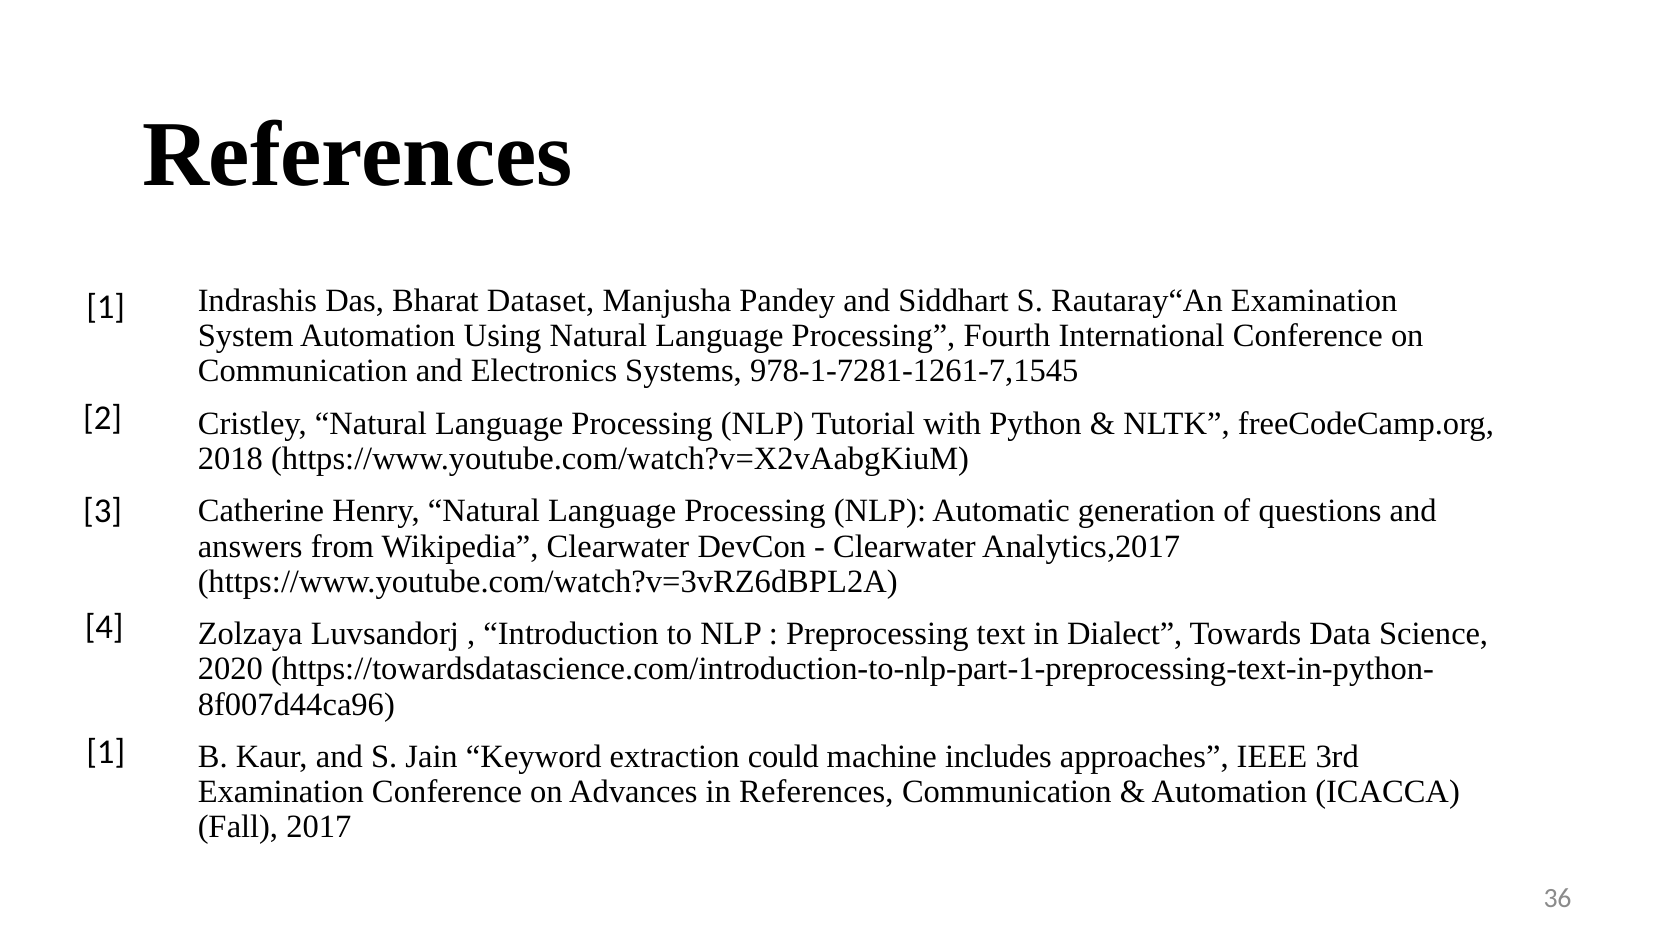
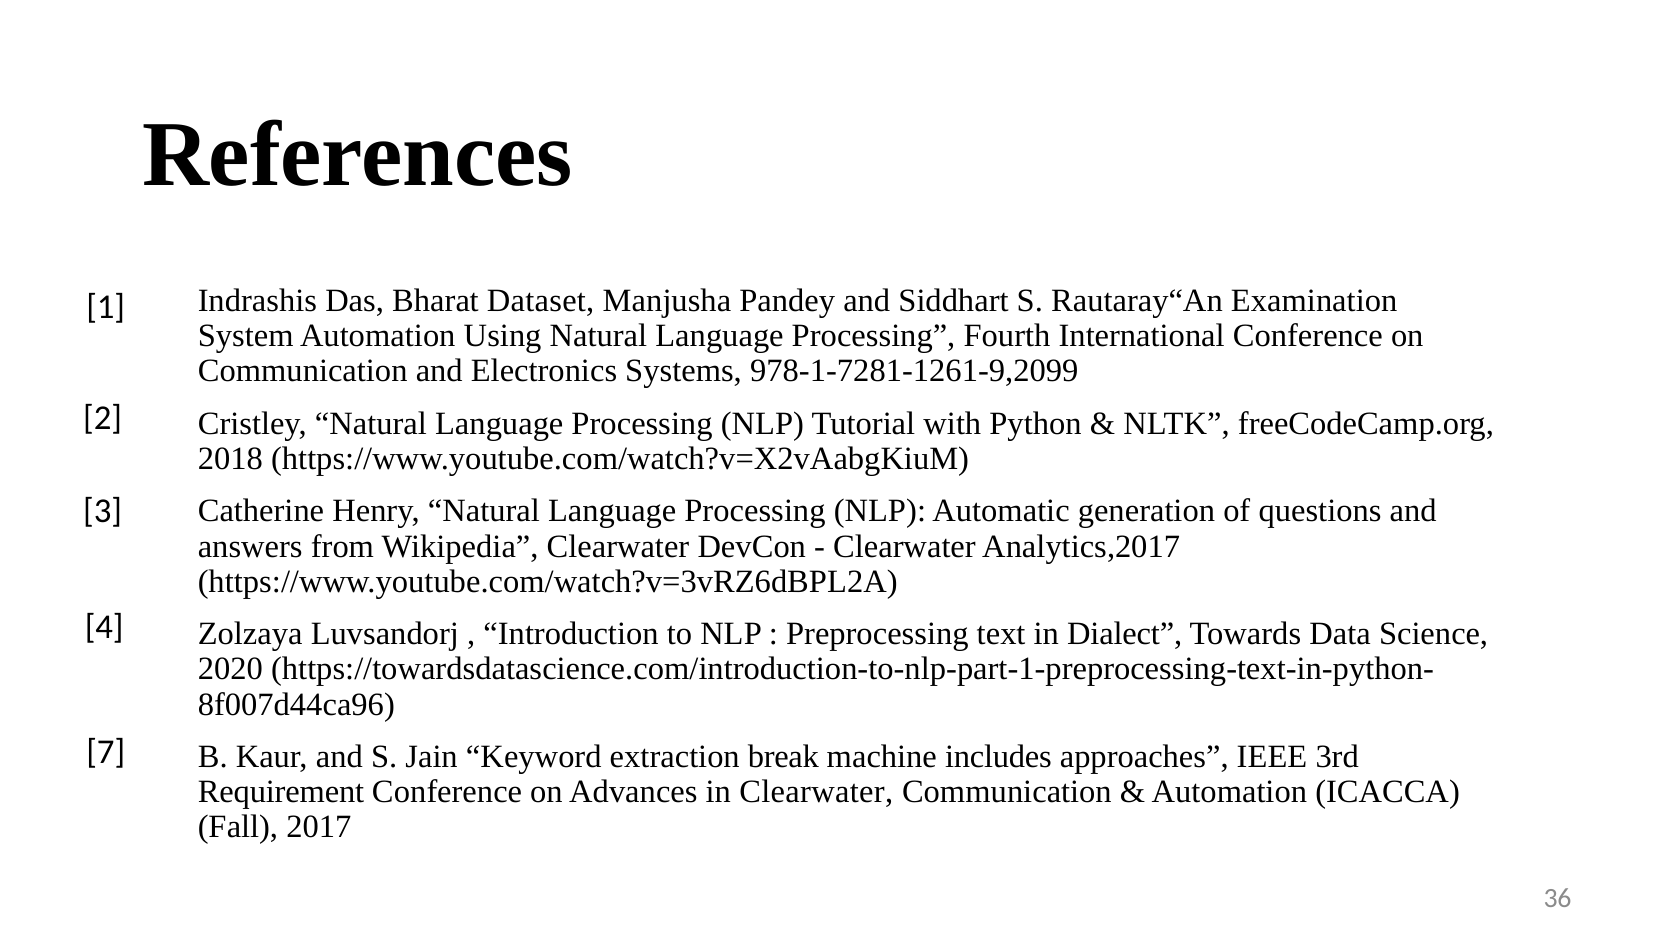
978-1-7281-1261-7,1545: 978-1-7281-1261-7,1545 -> 978-1-7281-1261-9,2099 (914, 371)
1: 1 -> 7 (106, 753)
could: could -> break (783, 757)
Examination: Examination -> Requirement (281, 792)
in References: References -> Clearwater (816, 792)
